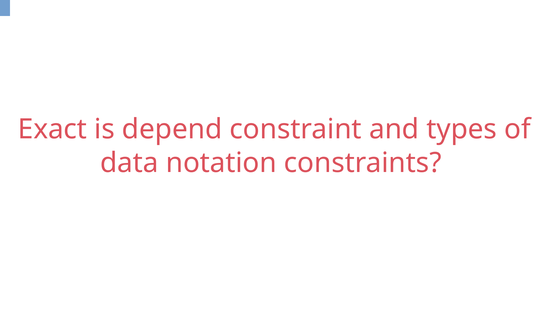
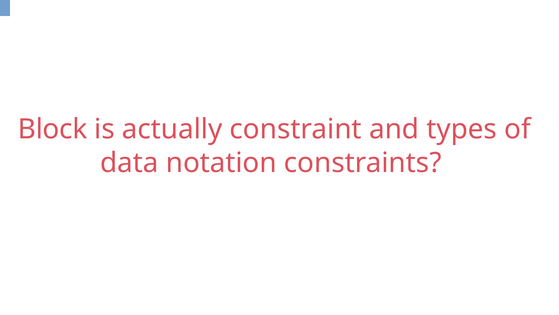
Exact: Exact -> Block (53, 129)
depend: depend -> actually (172, 129)
